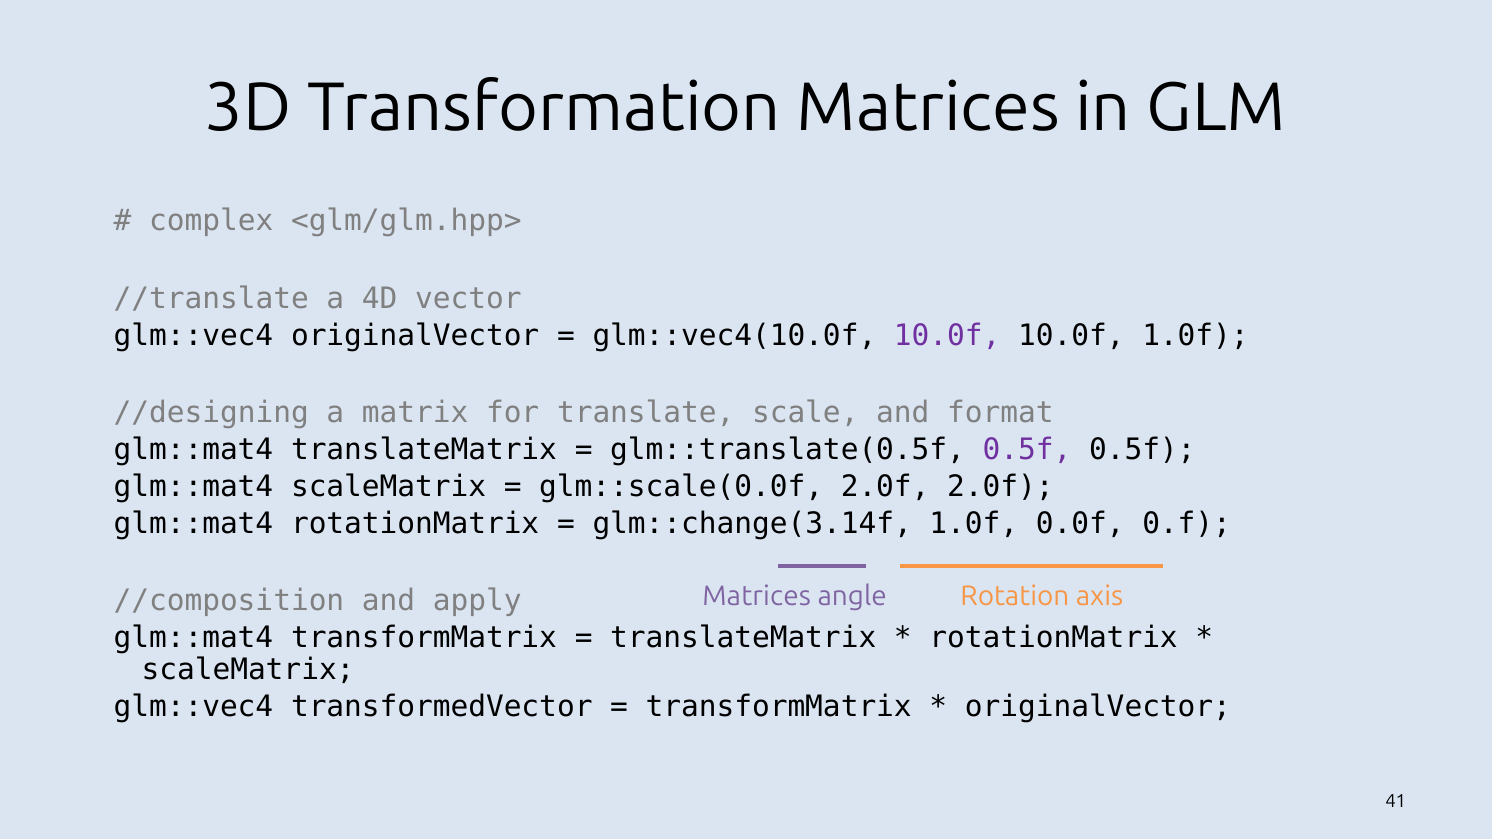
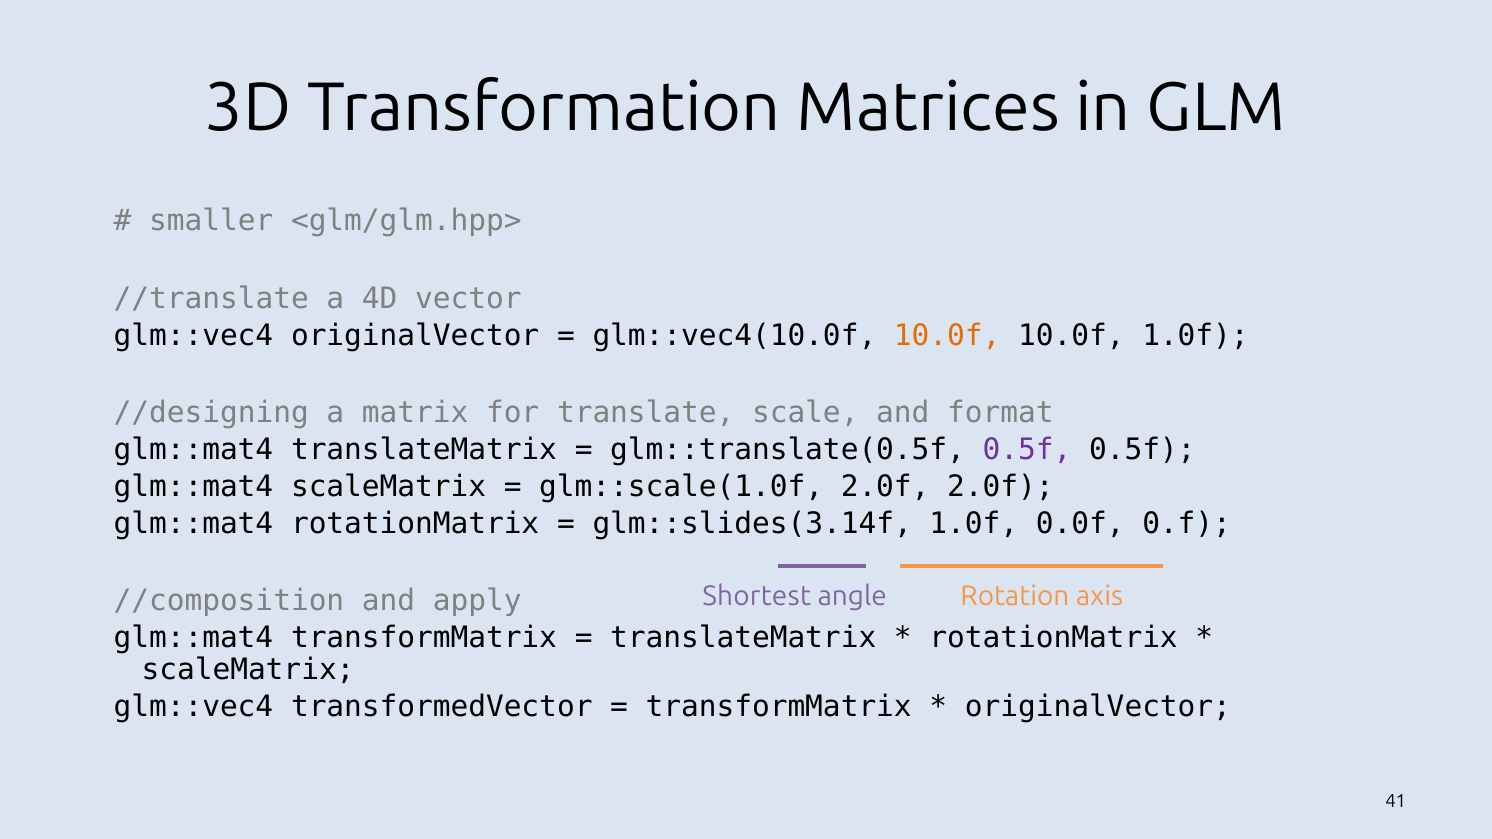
complex: complex -> smaller (211, 221)
10.0f colour: purple -> orange (947, 335)
glm::scale(0.0f: glm::scale(0.0f -> glm::scale(1.0f (681, 487)
glm::change(3.14f: glm::change(3.14f -> glm::slides(3.14f (752, 524)
Matrices: Matrices -> Shortest (757, 596)
